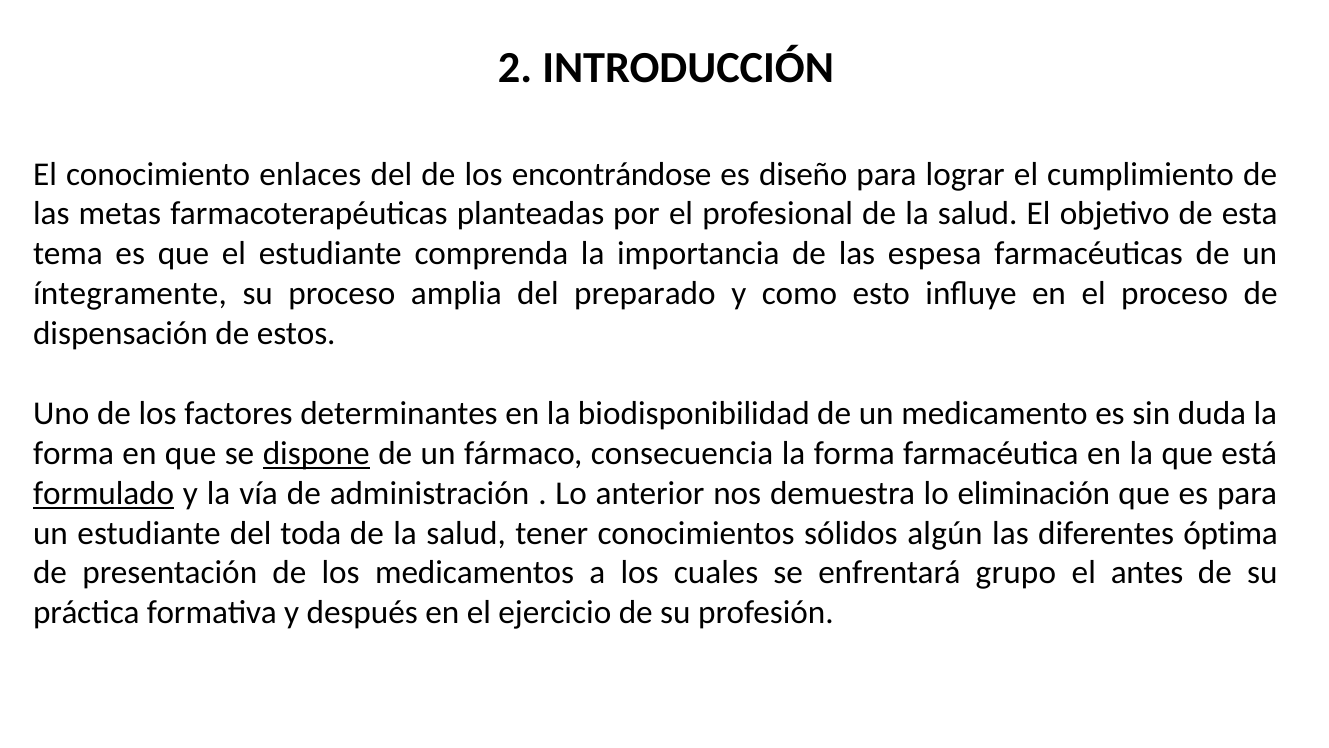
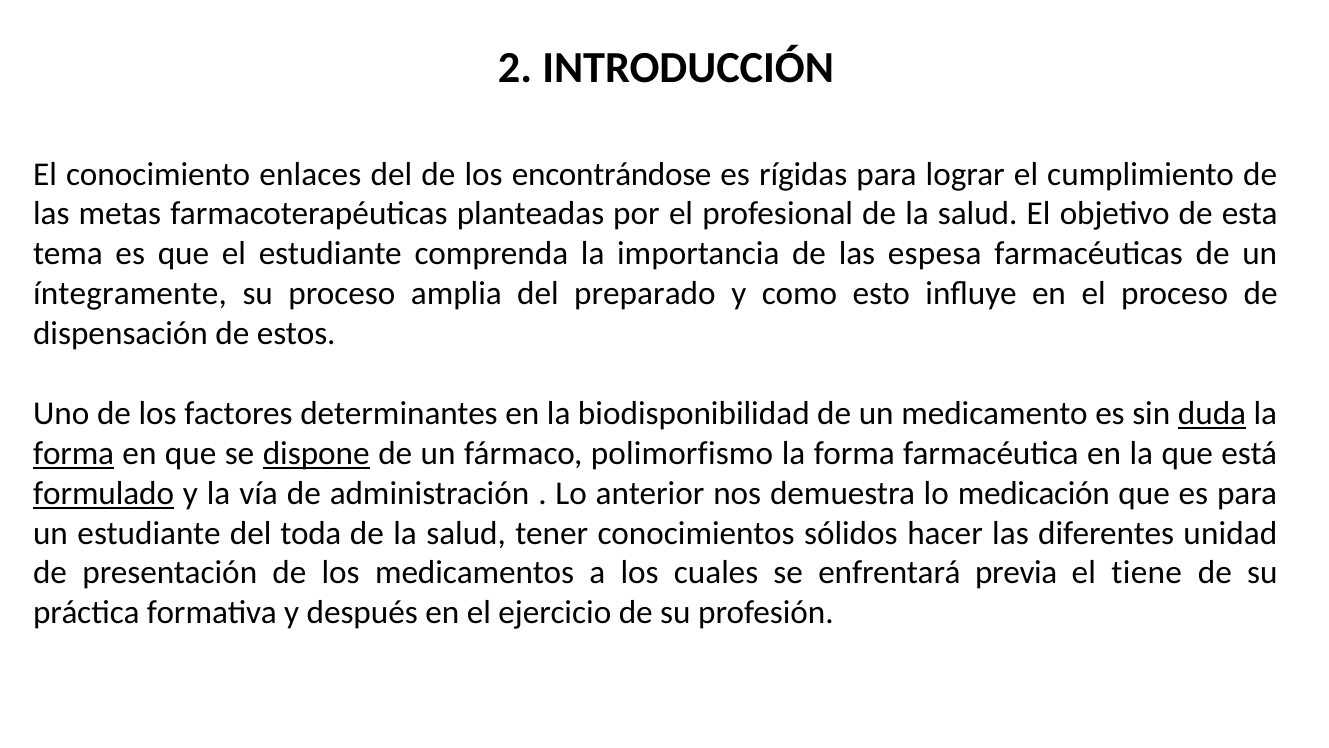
diseño: diseño -> rígidas (803, 174)
duda underline: none -> present (1212, 413)
forma underline: none -> present (74, 453)
consecuencia: consecuencia -> polimorfismo (682, 453)
eliminación: eliminación -> medicación (1034, 493)
algún: algún -> hacer (945, 533)
óptima: óptima -> unidad (1230, 533)
grupo: grupo -> previa (1016, 573)
antes: antes -> tiene (1147, 573)
